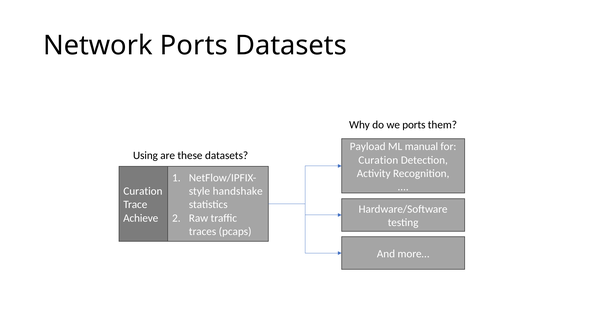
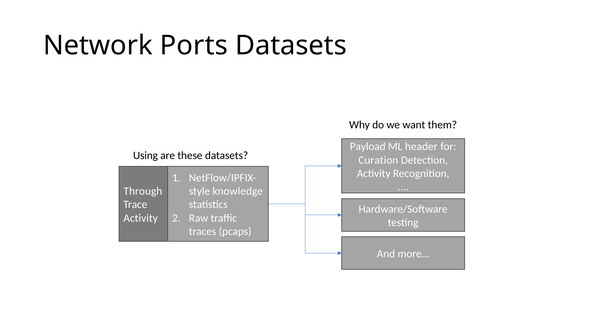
we ports: ports -> want (414, 125)
manual: manual -> header (421, 146)
Curation: Curation -> Through (143, 191)
handshake: handshake -> knowledge (238, 191)
Achieve: Achieve -> Activity (141, 218)
